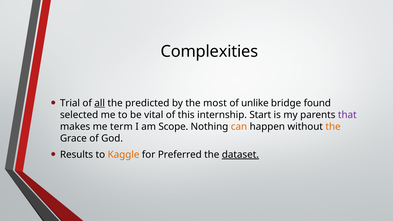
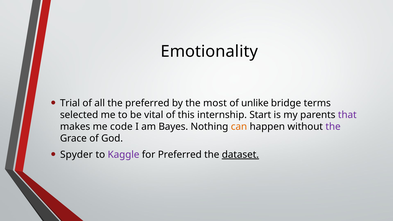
Complexities: Complexities -> Emotionality (209, 51)
all underline: present -> none (100, 103)
the predicted: predicted -> preferred (147, 103)
found: found -> terms (317, 103)
term: term -> code (121, 127)
Scope: Scope -> Bayes (173, 127)
the colour: orange -> purple (333, 127)
Results: Results -> Spyder (76, 155)
Kaggle colour: orange -> purple (124, 155)
